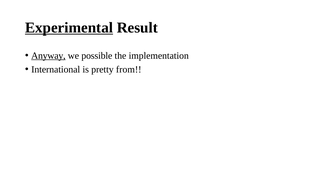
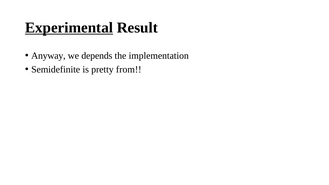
Anyway underline: present -> none (48, 56)
possible: possible -> depends (97, 56)
International: International -> Semidefinite (56, 69)
